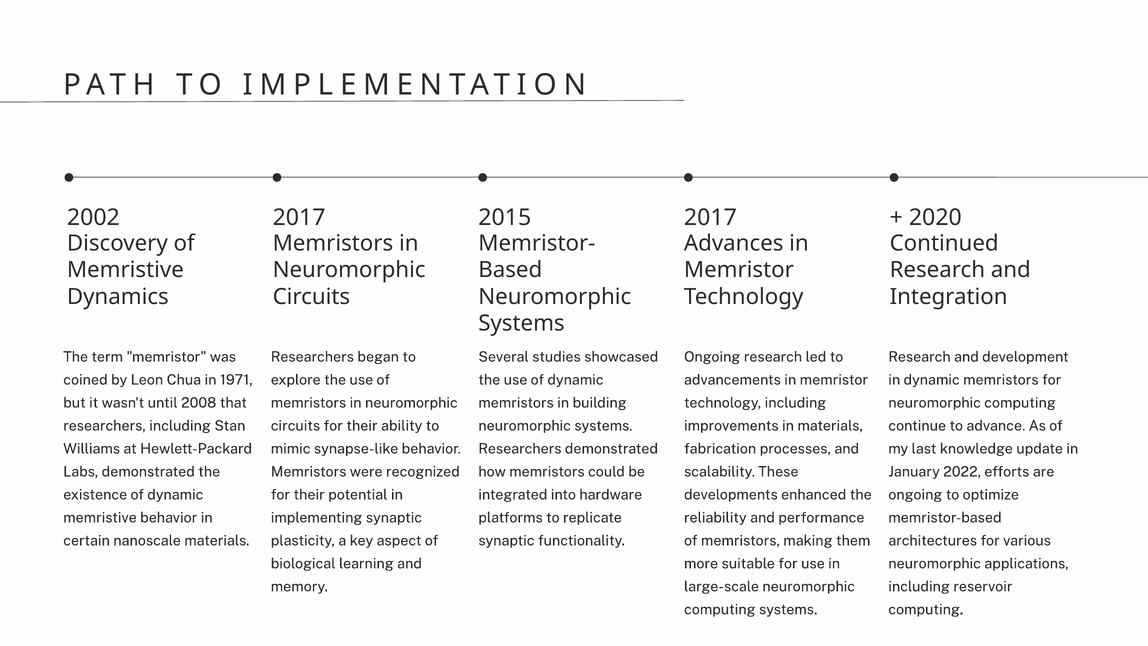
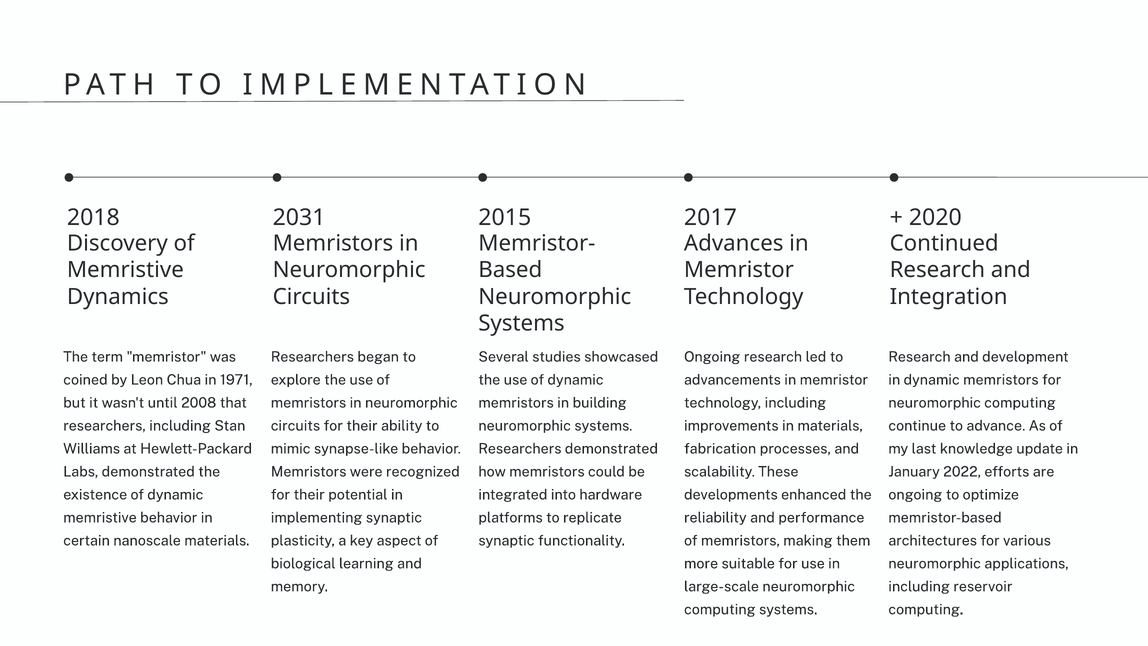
2002: 2002 -> 2018 (93, 217)
2017: 2017 -> 2031 (299, 217)
